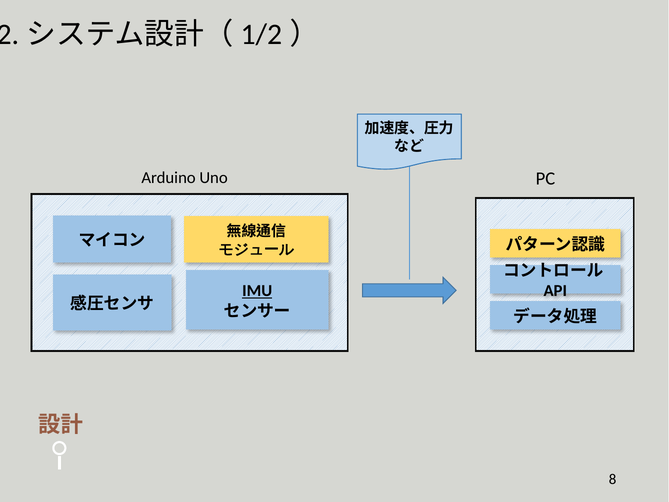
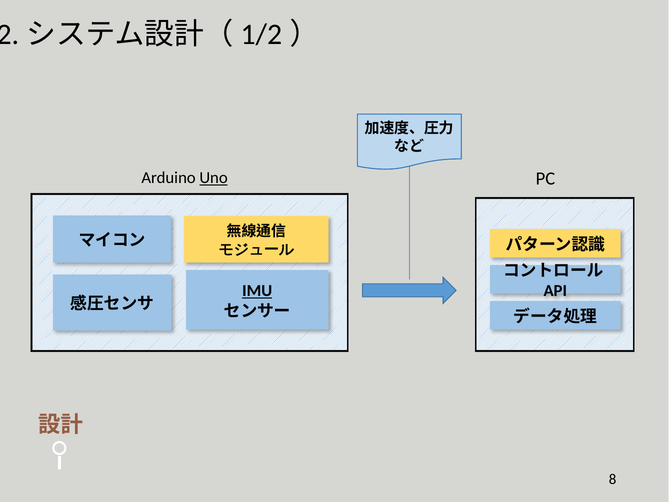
Uno underline: none -> present (214, 178)
